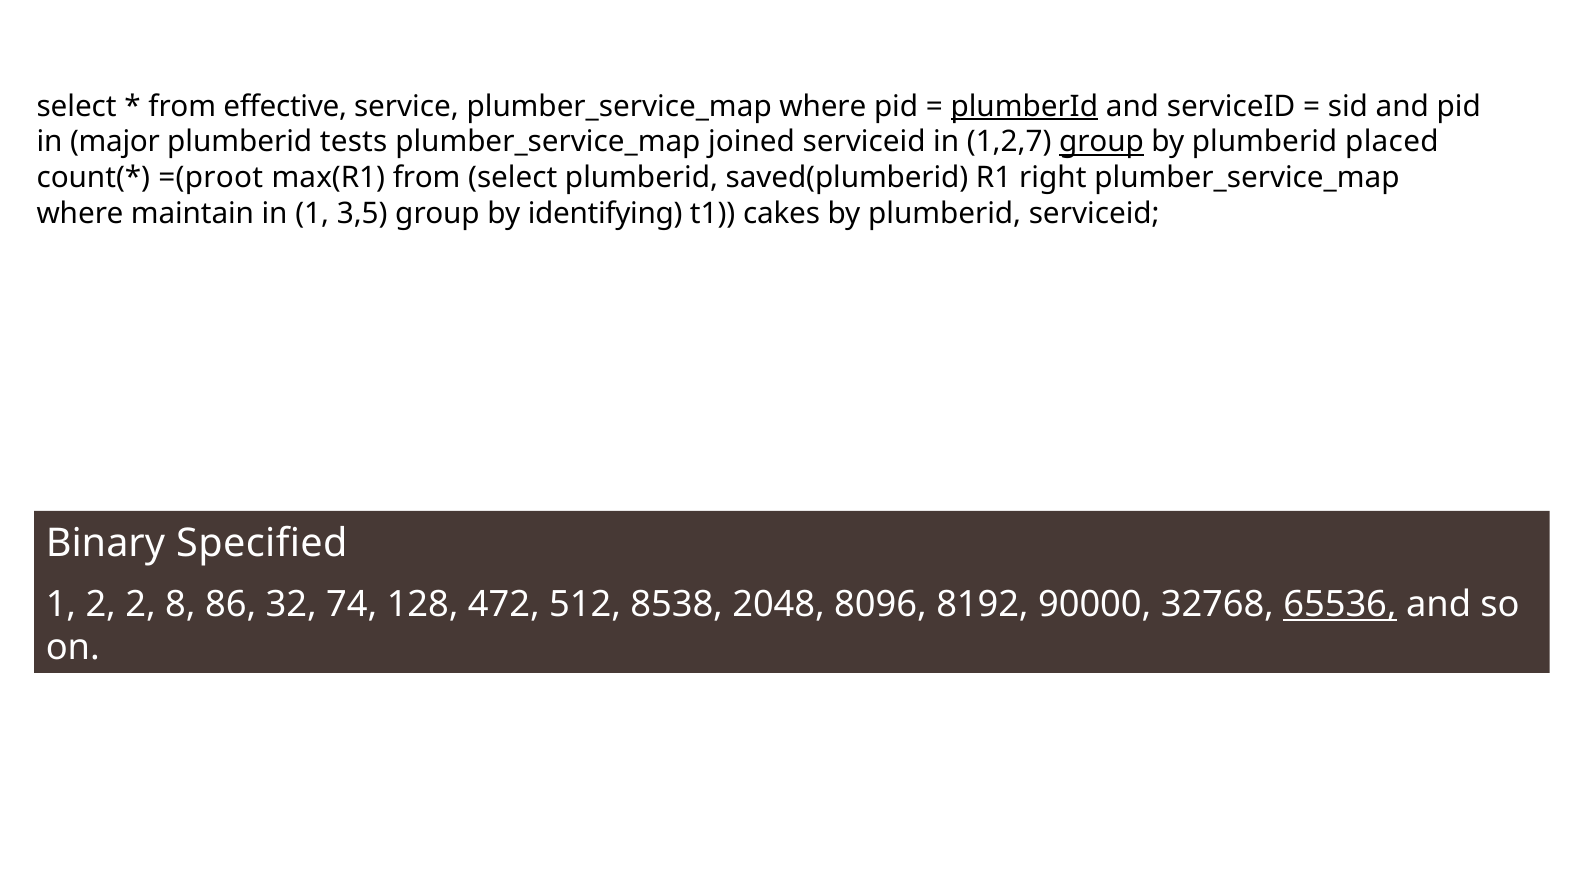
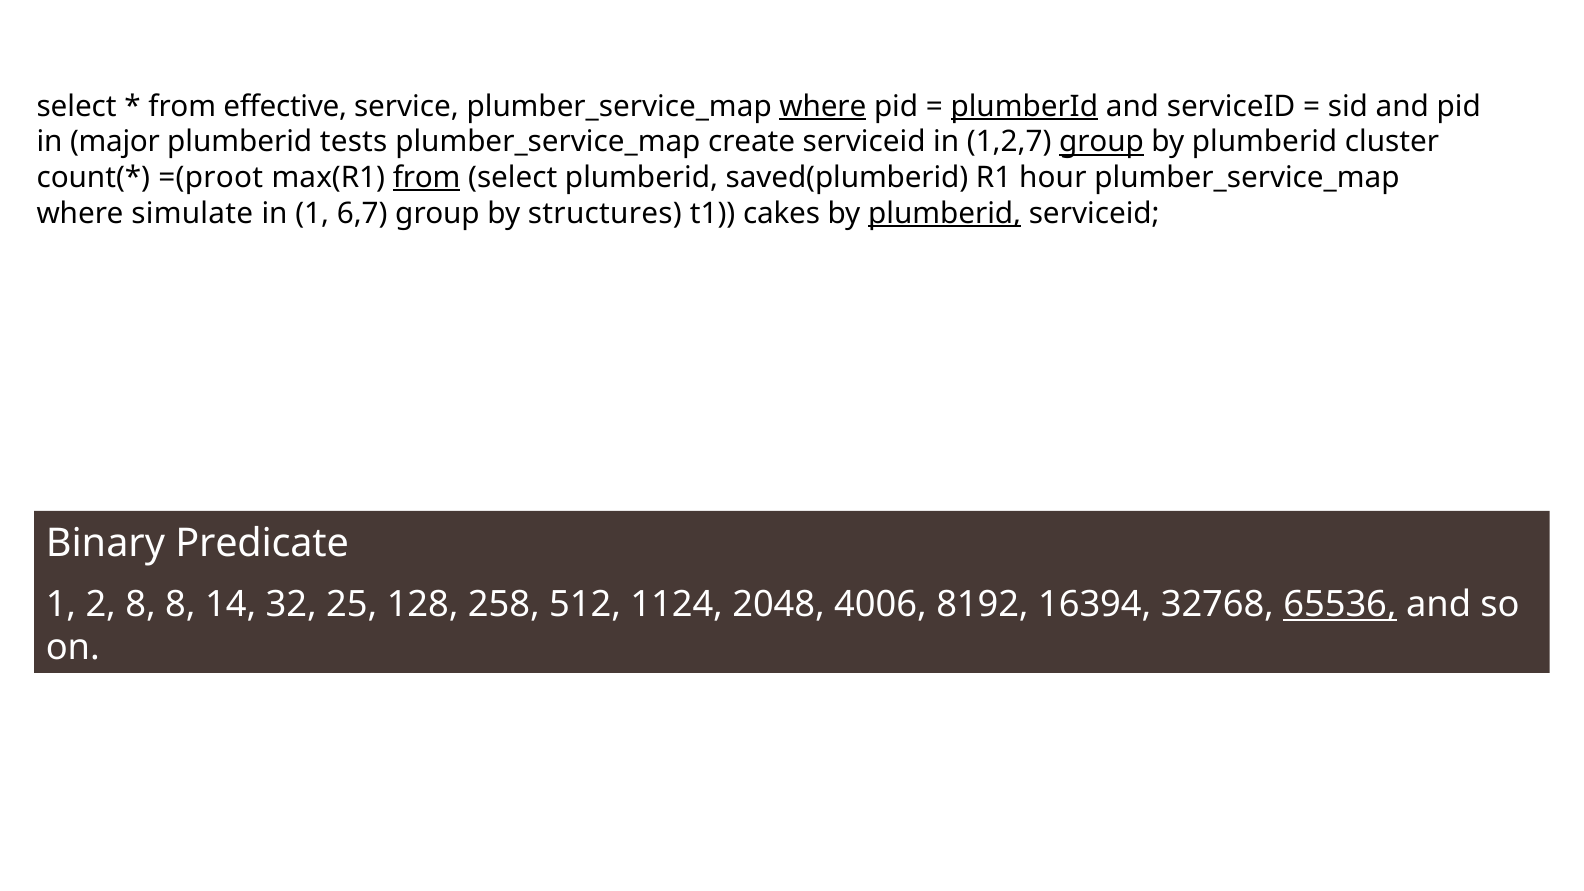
where underline: none -> present (823, 106)
joined: joined -> create (752, 142)
placed: placed -> cluster (1392, 142)
from underline: none -> present (427, 178)
right: right -> hour (1053, 178)
maintain: maintain -> simulate (192, 213)
3,5: 3,5 -> 6,7 (362, 213)
identifying: identifying -> structures (605, 213)
plumberid underline: none -> present (945, 213)
Specified: Specified -> Predicate (262, 543)
2 2: 2 -> 8 (141, 604)
86: 86 -> 14 (231, 604)
74: 74 -> 25 (352, 604)
472: 472 -> 258 (504, 604)
8538: 8538 -> 1124 (677, 604)
8096: 8096 -> 4006 (881, 604)
90000: 90000 -> 16394 (1095, 604)
